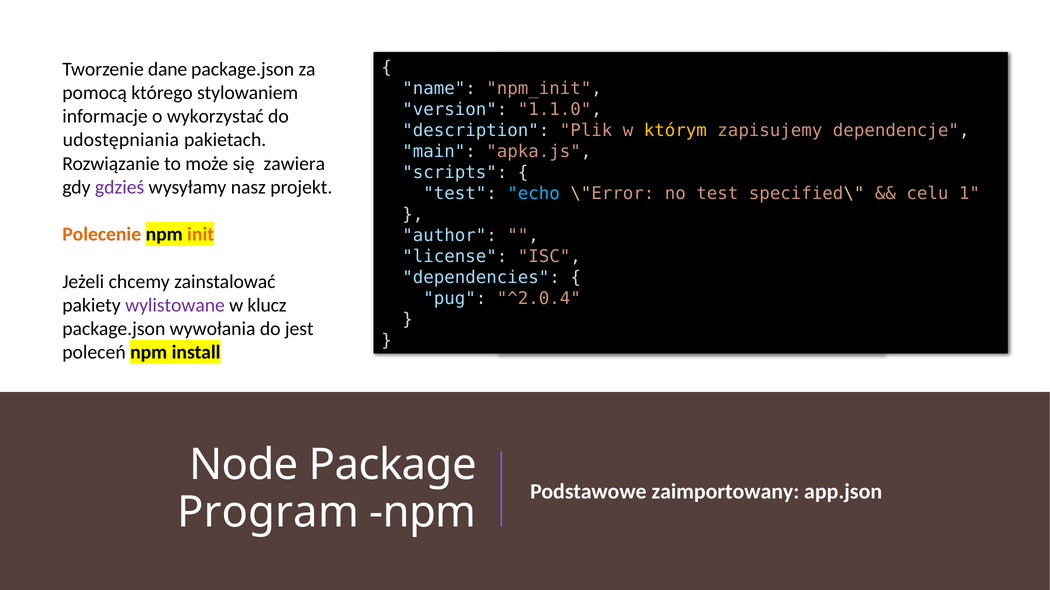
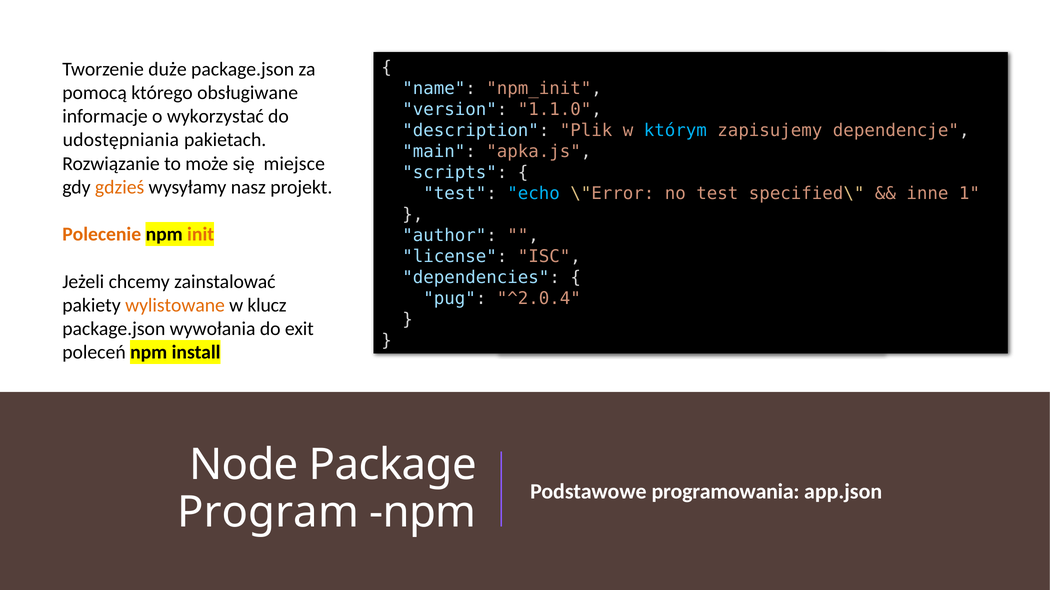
dane: dane -> duże (167, 69)
stylowaniem: stylowaniem -> obsługiwane (248, 93)
którym colour: yellow -> light blue (675, 131)
zawiera: zawiera -> miejsce (294, 164)
gdzieś colour: purple -> orange (120, 187)
celu: celu -> inne (927, 194)
wylistowane colour: purple -> orange (175, 306)
jest: jest -> exit (299, 329)
zaimportowany: zaimportowany -> programowania (725, 492)
